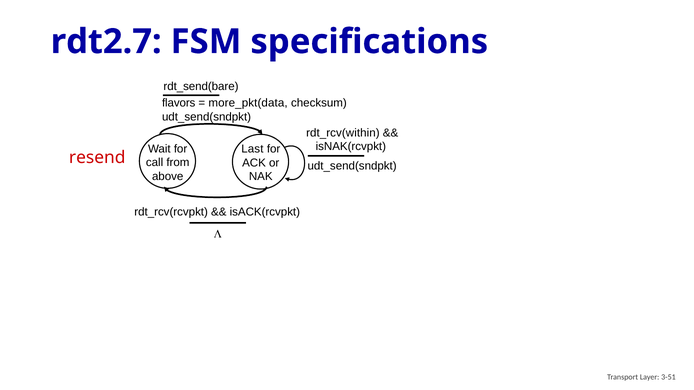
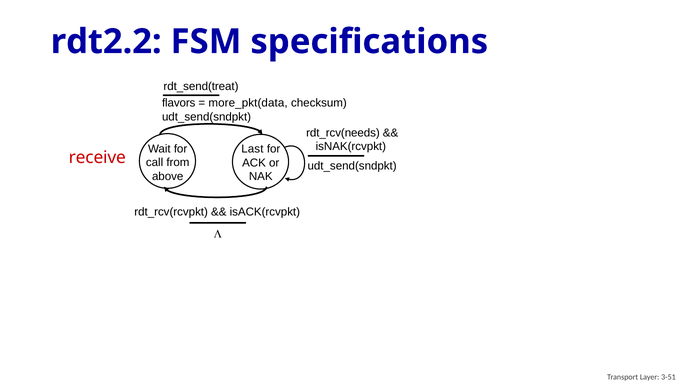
rdt2.7: rdt2.7 -> rdt2.2 (106, 42)
rdt_send(bare: rdt_send(bare -> rdt_send(treat (201, 87)
rdt_rcv(within: rdt_rcv(within -> rdt_rcv(needs (343, 133)
resend: resend -> receive (97, 157)
